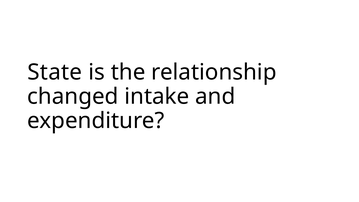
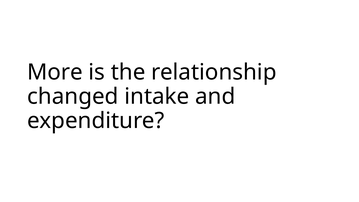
State: State -> More (55, 72)
